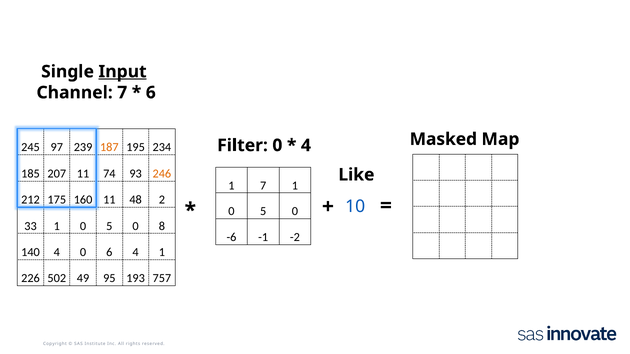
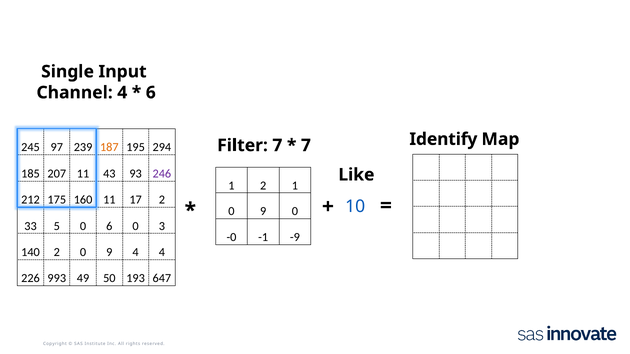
Input underline: present -> none (123, 72)
Channel 7: 7 -> 4 (122, 93)
Masked: Masked -> Identify (443, 139)
234: 234 -> 294 (162, 148)
Filter 0: 0 -> 7 (277, 146)
4: 4 -> 7 (306, 146)
74: 74 -> 43 (109, 174)
246 colour: orange -> purple (162, 174)
1 7: 7 -> 2 (263, 186)
48: 48 -> 17 (136, 200)
5: 5 -> 9 (263, 212)
33 1: 1 -> 5 (57, 226)
5: 5 -> 6 (109, 226)
8: 8 -> 3 (162, 226)
-6: -6 -> -0 (231, 238)
-2: -2 -> -9 (295, 238)
140 4: 4 -> 2 (57, 252)
6: 6 -> 9 (109, 252)
4 1: 1 -> 4 (162, 252)
502: 502 -> 993 (57, 279)
95: 95 -> 50 (109, 279)
757: 757 -> 647 (162, 279)
